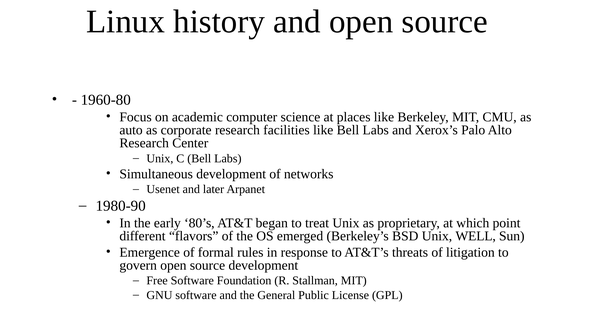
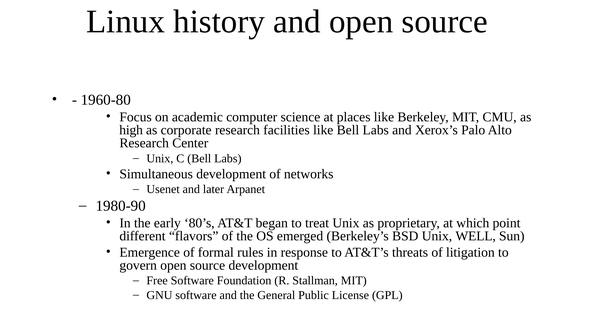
auto: auto -> high (131, 130)
